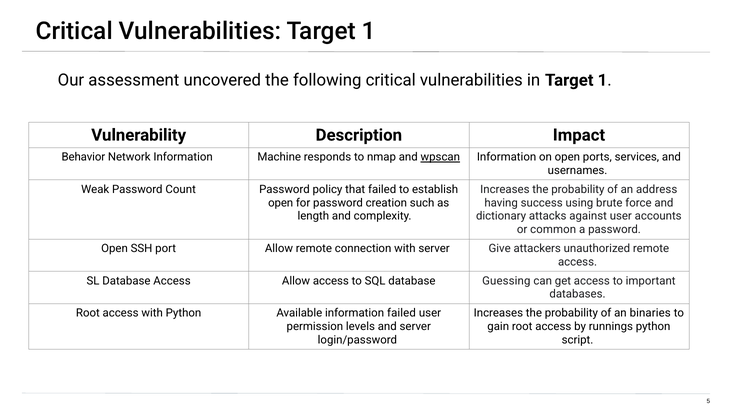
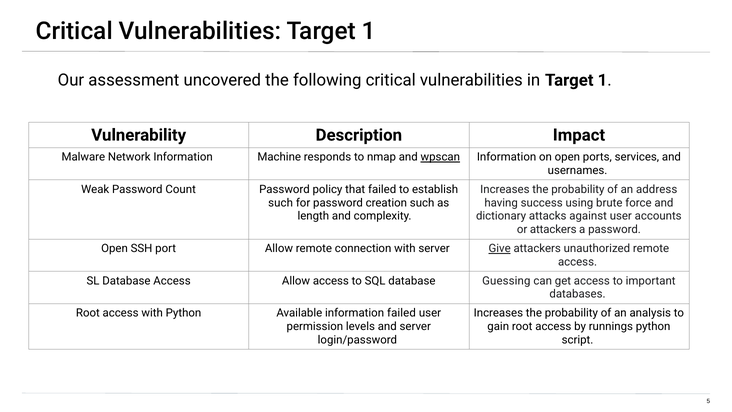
Behavior: Behavior -> Malware (83, 157)
open: open -> such (281, 203)
or common: common -> attackers (553, 230)
Give underline: none -> present (500, 248)
binaries: binaries -> analysis (650, 313)
